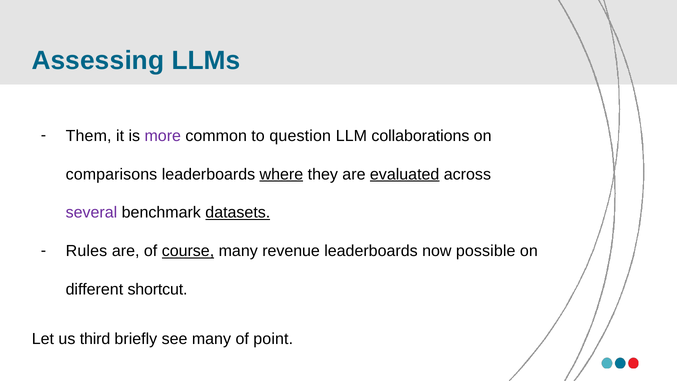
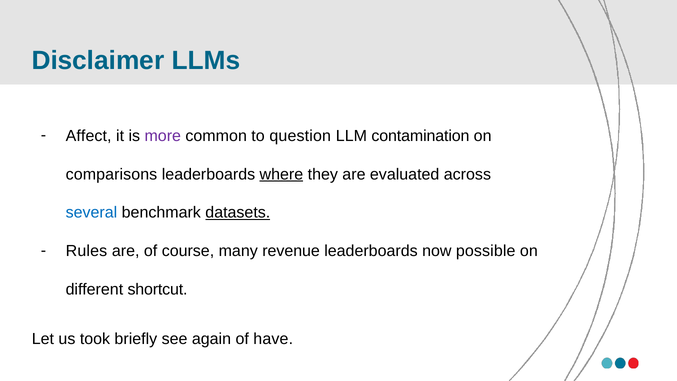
Assessing: Assessing -> Disclaimer (98, 61)
Them: Them -> Affect (89, 136)
collaborations: collaborations -> contamination (420, 136)
evaluated underline: present -> none (405, 174)
several colour: purple -> blue (91, 213)
course underline: present -> none (188, 251)
third: third -> took (95, 339)
see many: many -> again (211, 339)
point: point -> have (273, 339)
